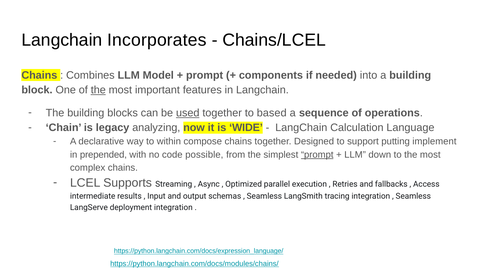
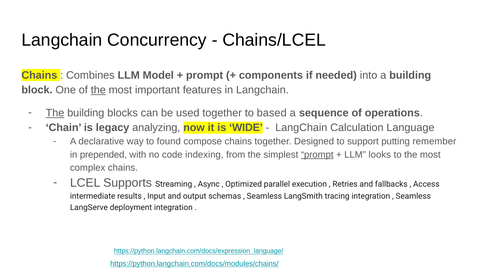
Incorporates: Incorporates -> Concurrency (157, 40)
The underline: none -> present (55, 113)
used underline: present -> none (188, 113)
within: within -> found (169, 142)
implement: implement -> remember (434, 142)
possible: possible -> indexing (204, 155)
down: down -> looks (380, 155)
